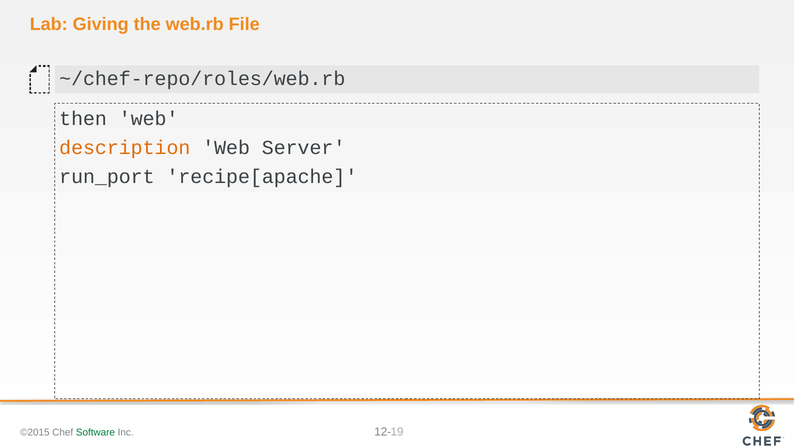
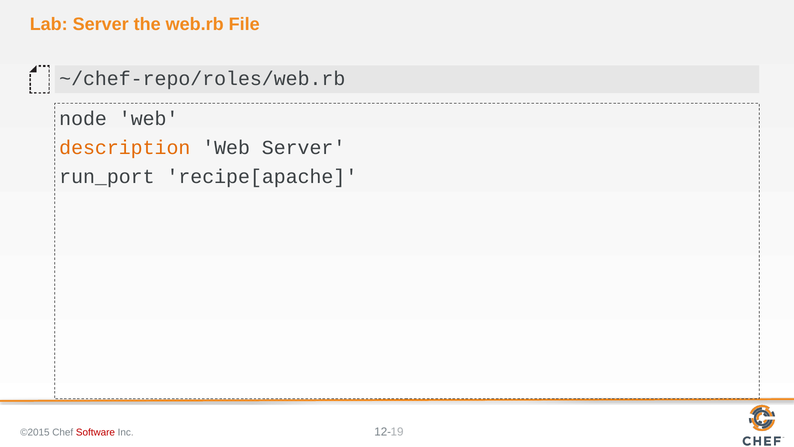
Lab Giving: Giving -> Server (101, 25)
then: then -> node (83, 119)
Software colour: green -> red (95, 432)
